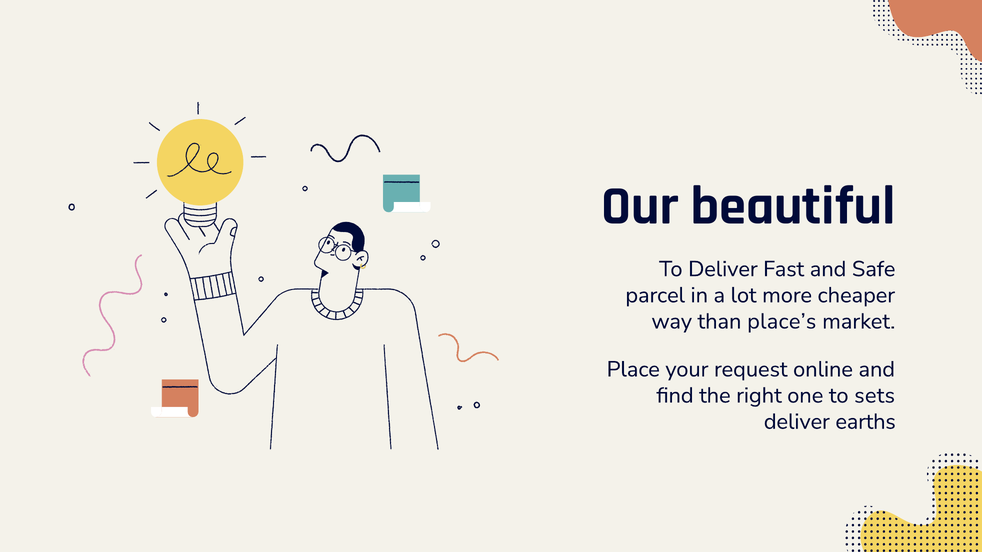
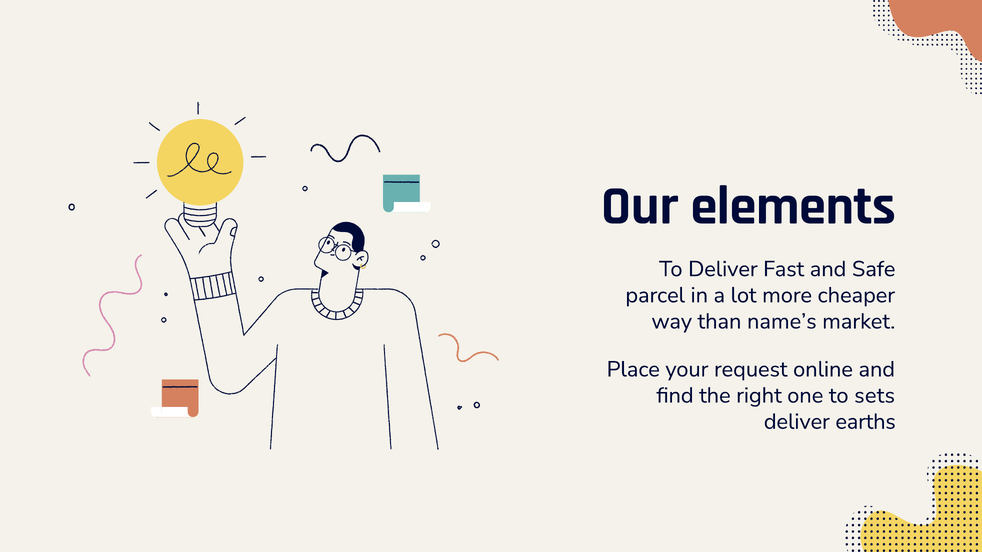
beautiful: beautiful -> elements (793, 206)
place’s: place’s -> name’s (782, 322)
